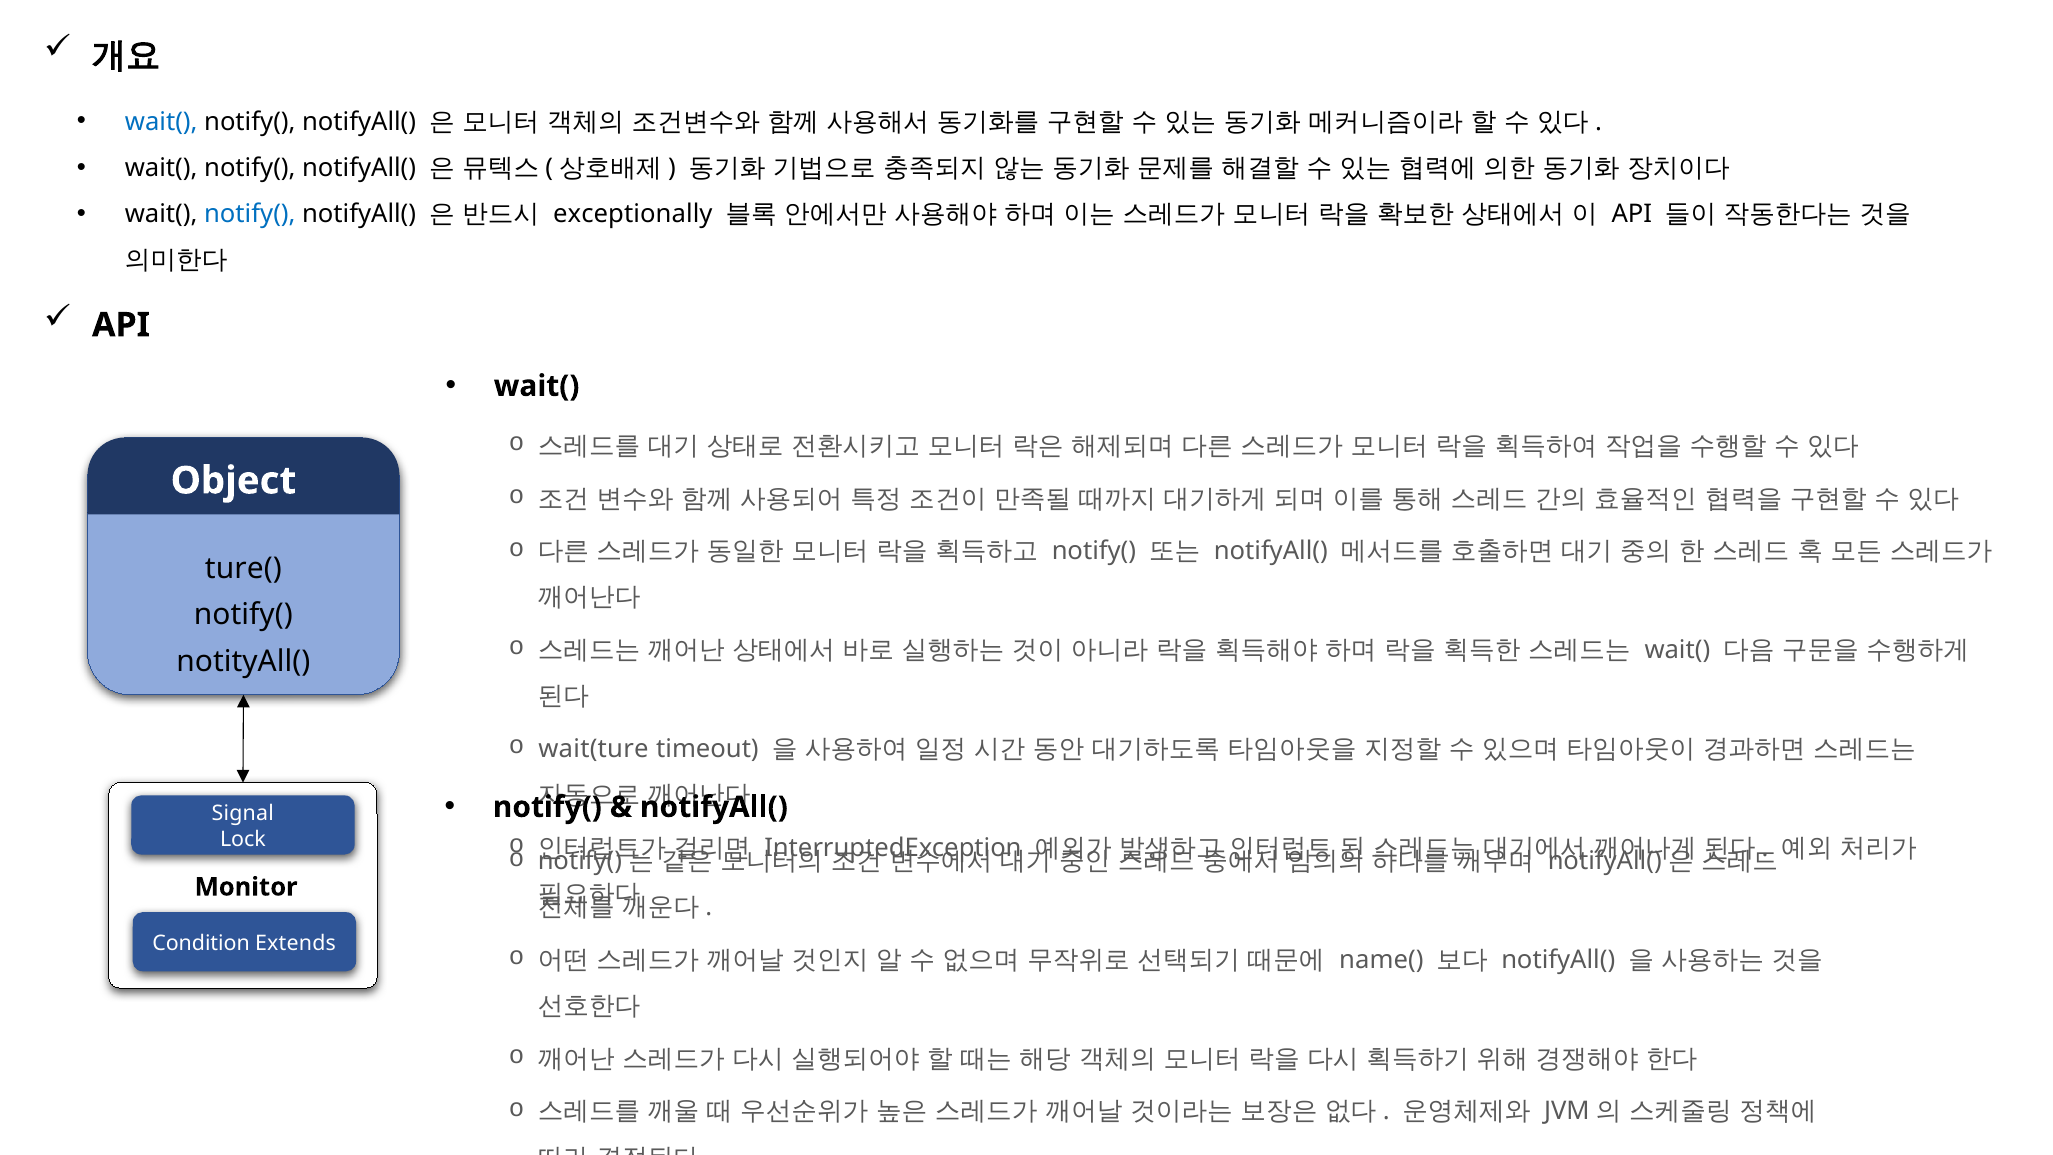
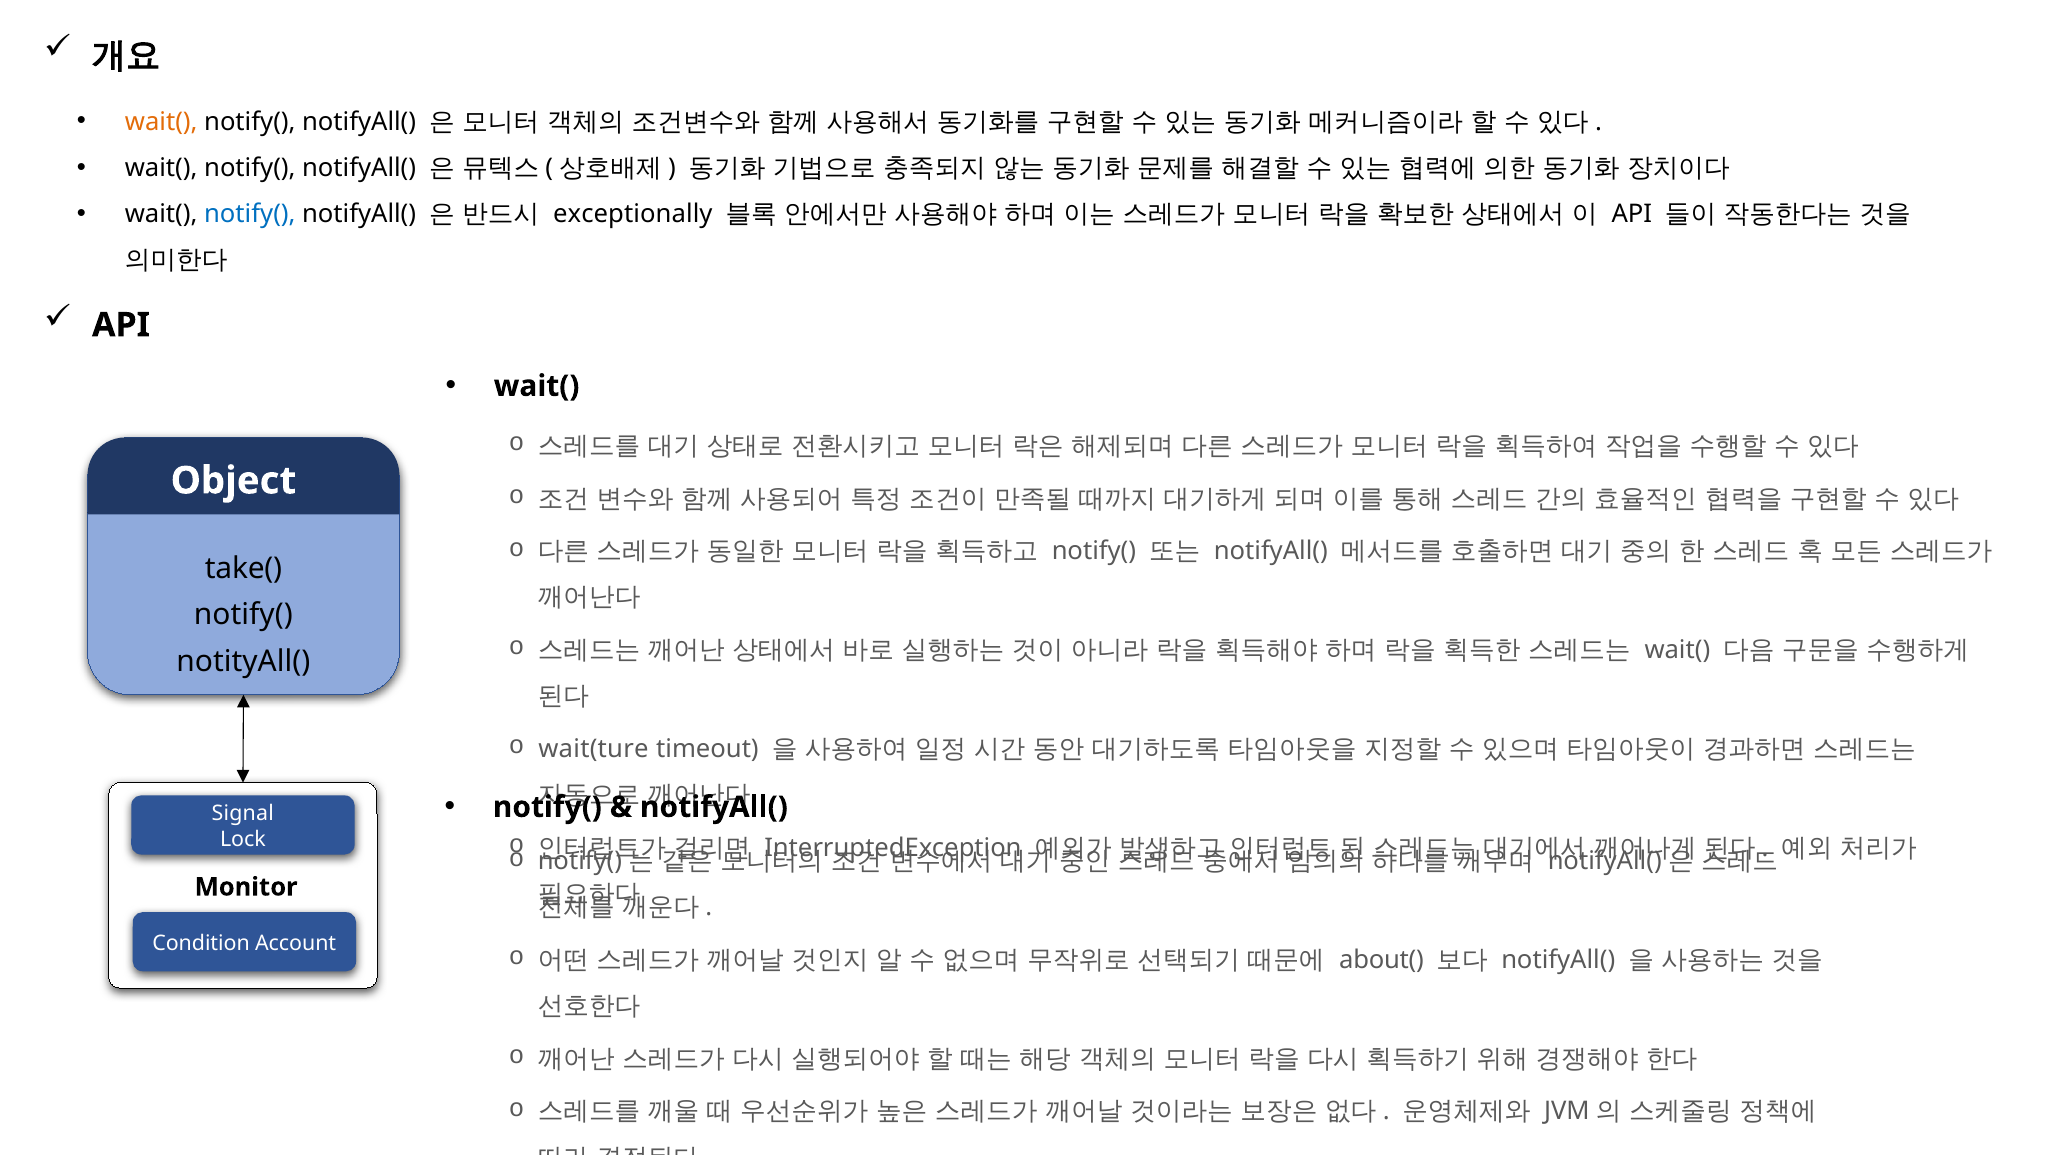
wait( colour: blue -> orange (161, 122)
ture(: ture( -> take( (244, 568)
Extends: Extends -> Account (296, 943)
name(: name( -> about( (1381, 960)
